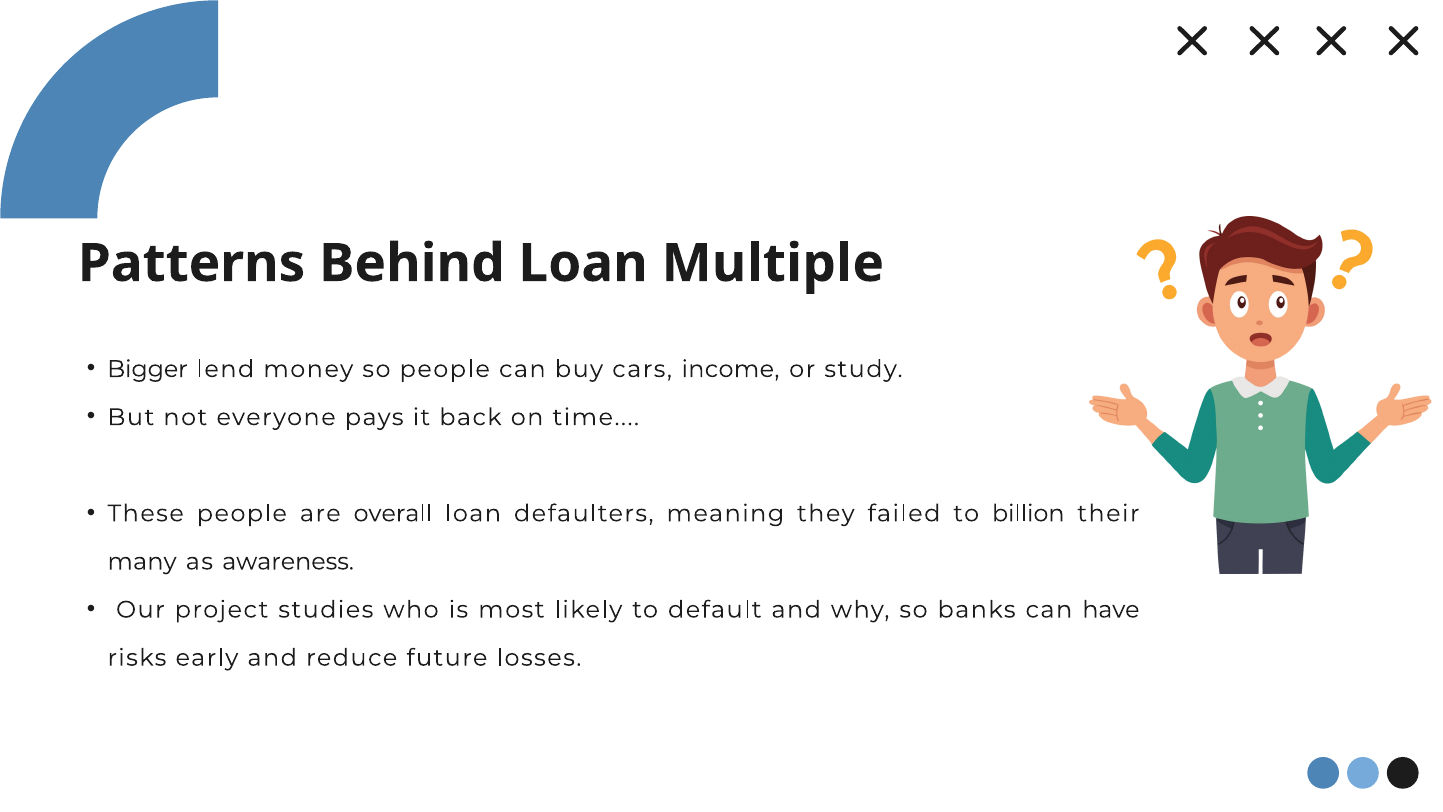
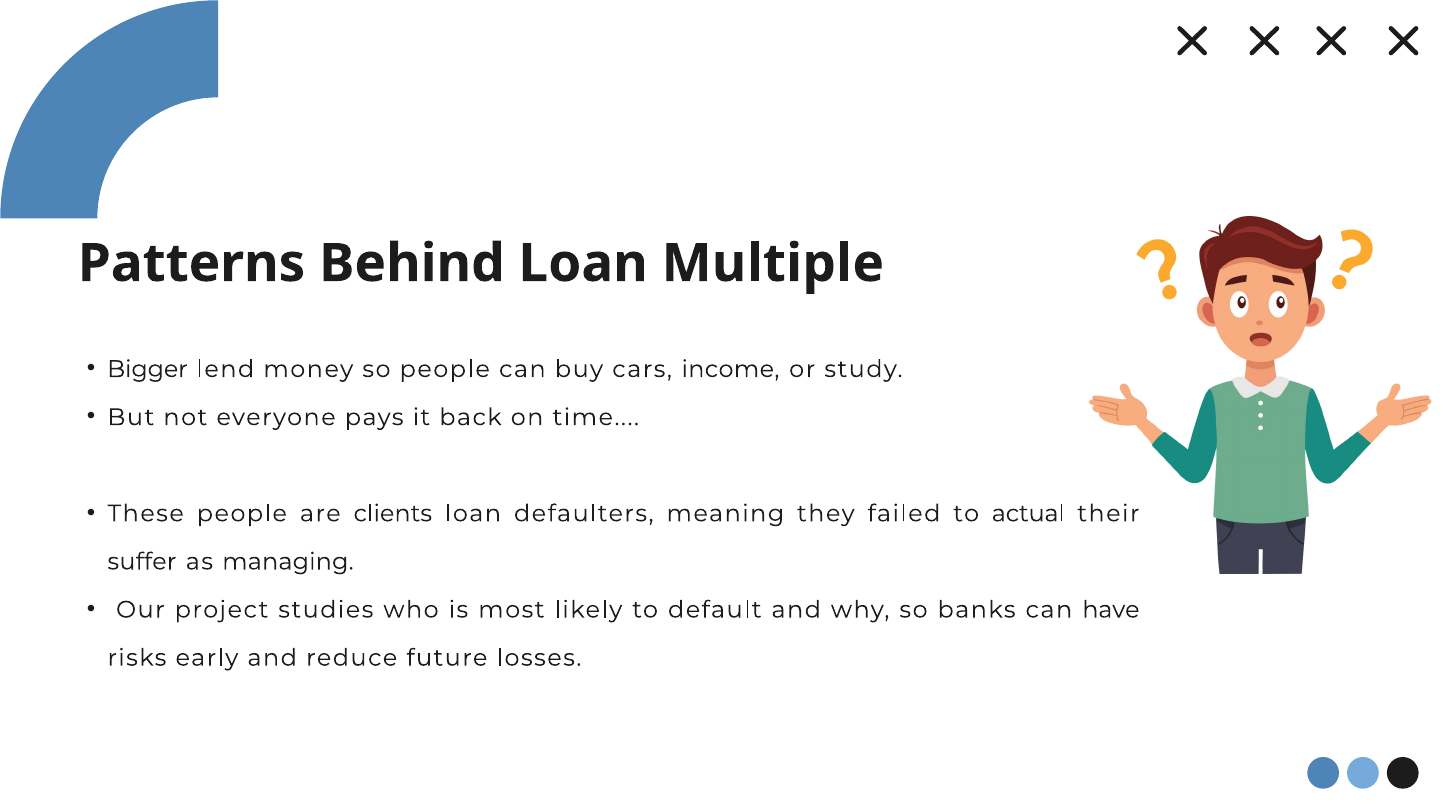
overall: overall -> clients (393, 513)
billion: billion -> actual (1028, 513)
many: many -> suffer (142, 561)
awareness: awareness -> managing (288, 561)
